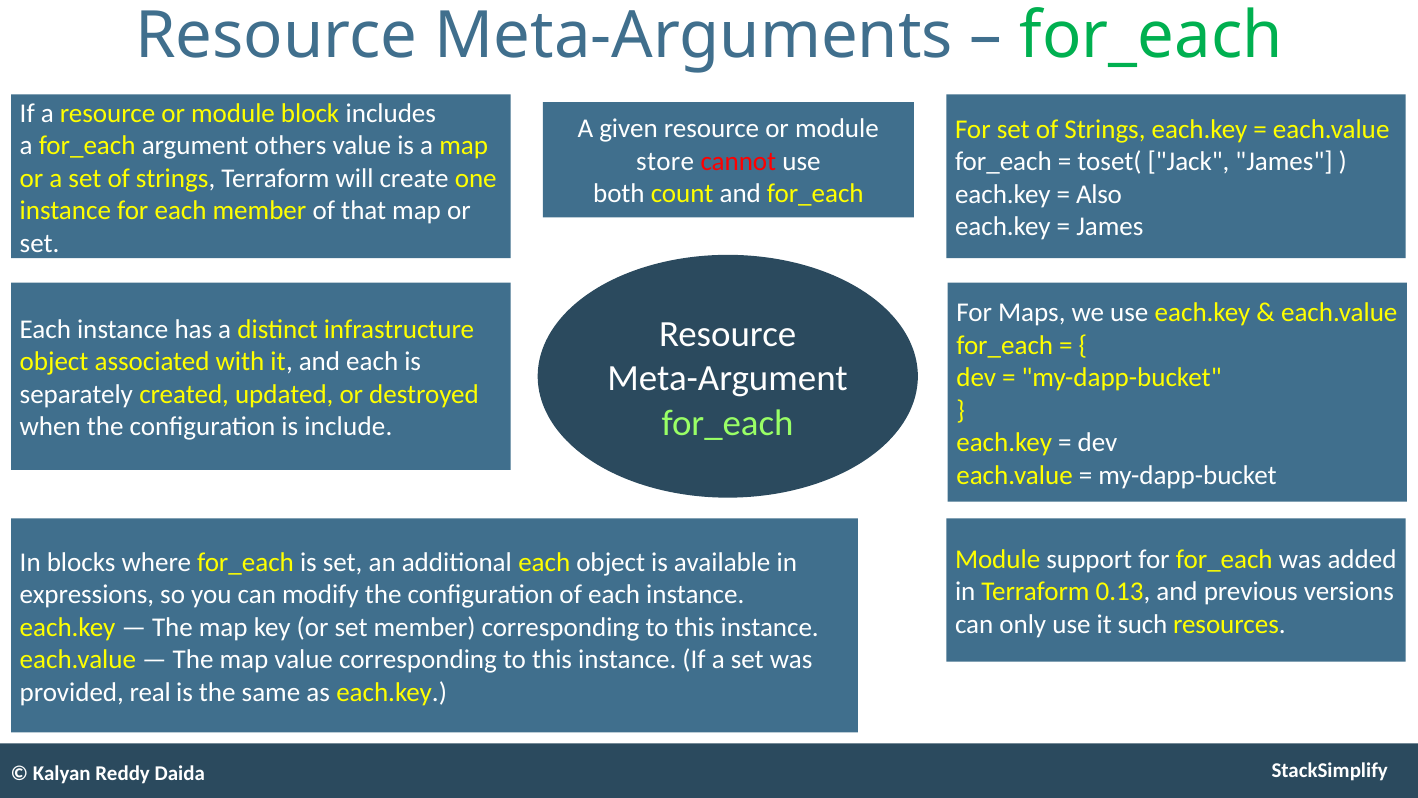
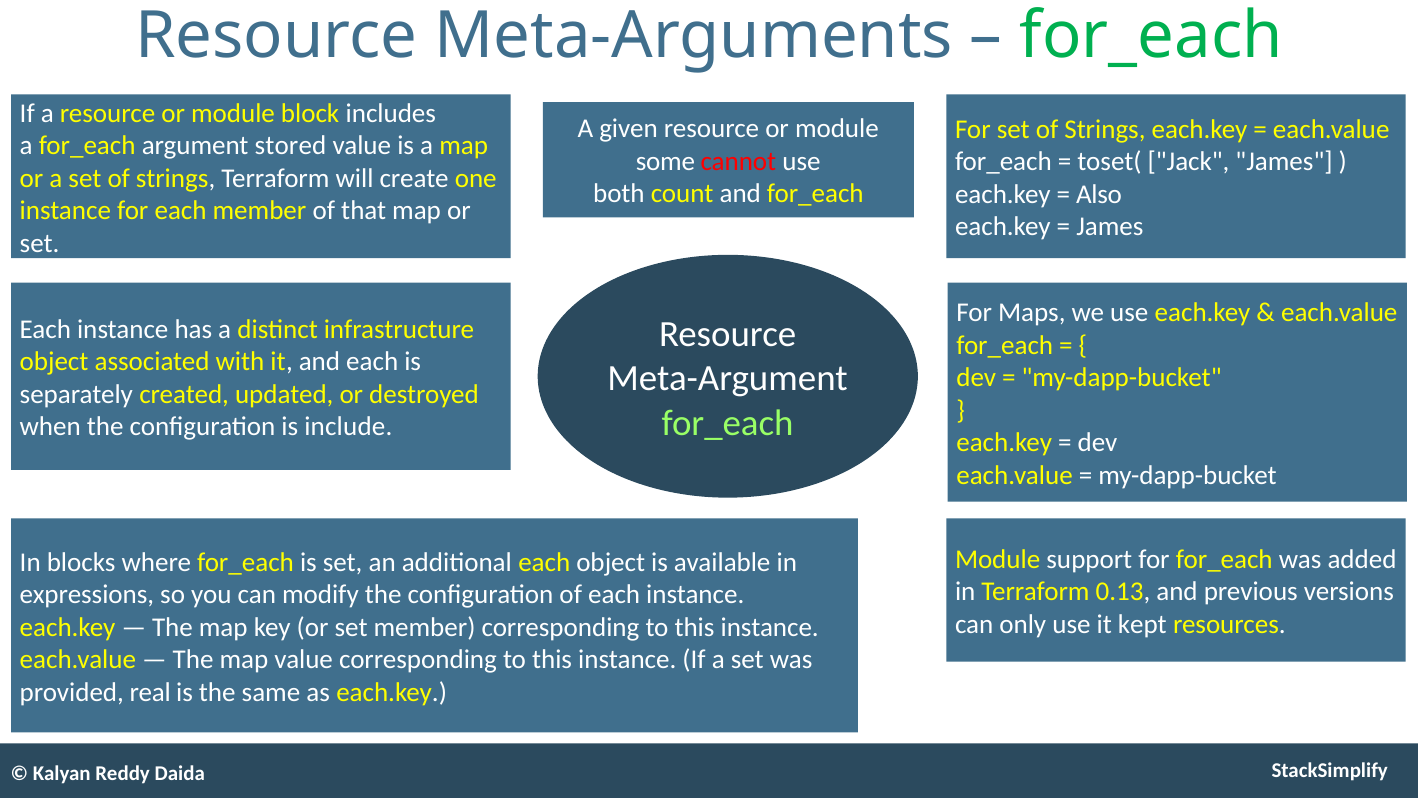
others: others -> stored (291, 146)
store: store -> some (665, 161)
such: such -> kept (1142, 624)
